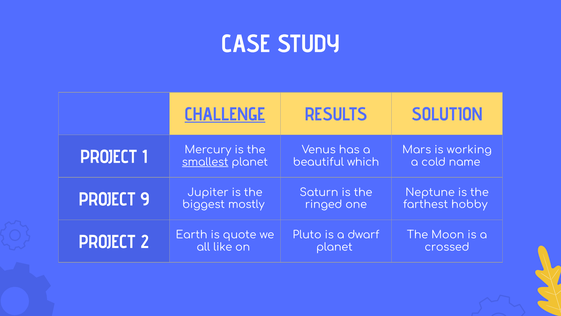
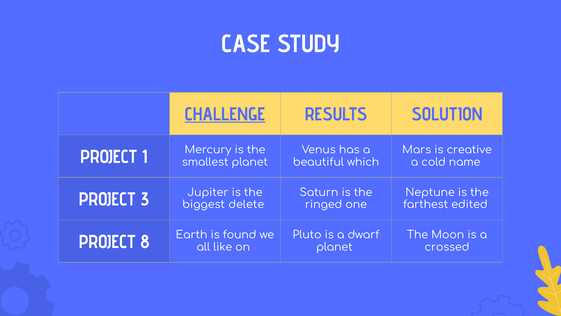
working: working -> creative (469, 150)
smallest underline: present -> none (205, 162)
9: 9 -> 3 (145, 199)
mostly: mostly -> delete (246, 204)
hobby: hobby -> edited (469, 204)
2: 2 -> 8 (145, 241)
quote: quote -> found (240, 235)
